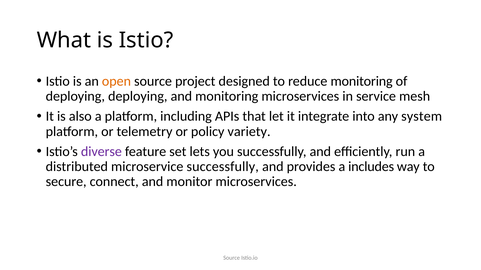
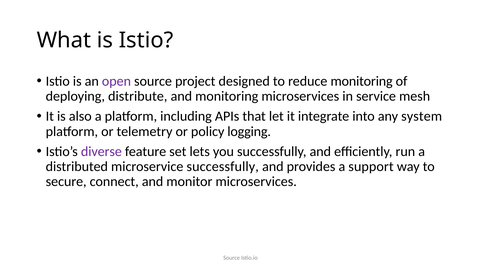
open colour: orange -> purple (116, 81)
deploying deploying: deploying -> distribute (138, 96)
variety: variety -> logging (249, 132)
includes: includes -> support (371, 167)
